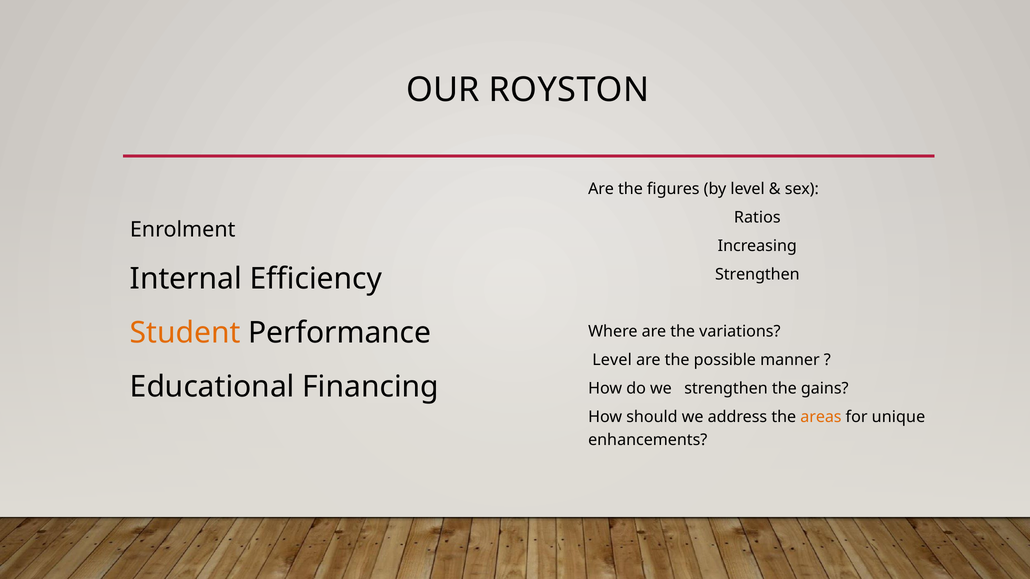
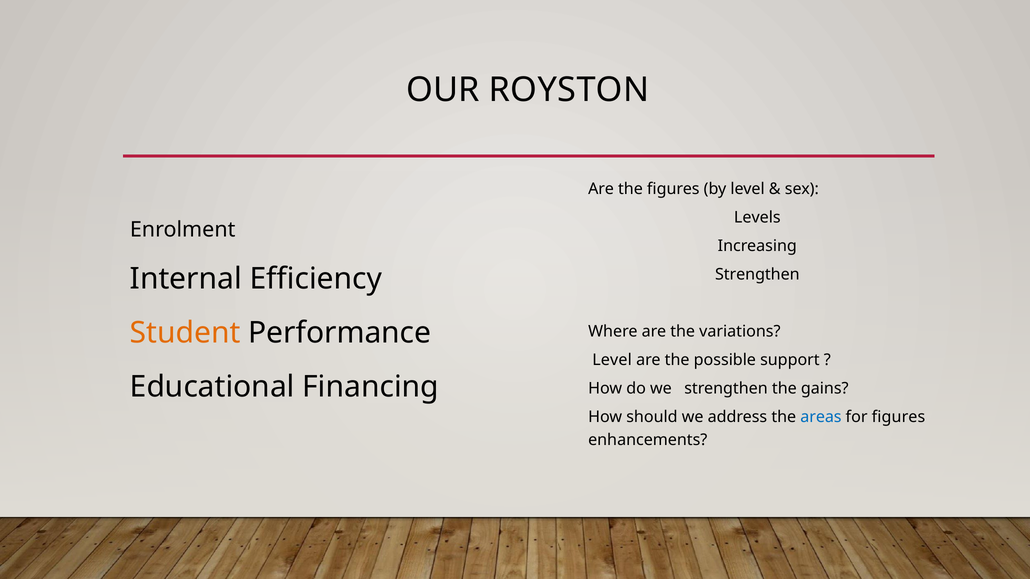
Ratios: Ratios -> Levels (757, 217)
manner: manner -> support (790, 360)
areas colour: orange -> blue (821, 417)
for unique: unique -> figures (898, 417)
